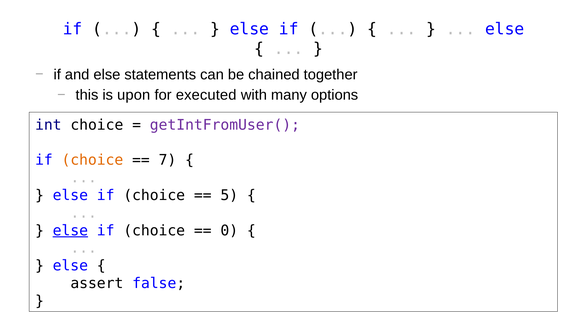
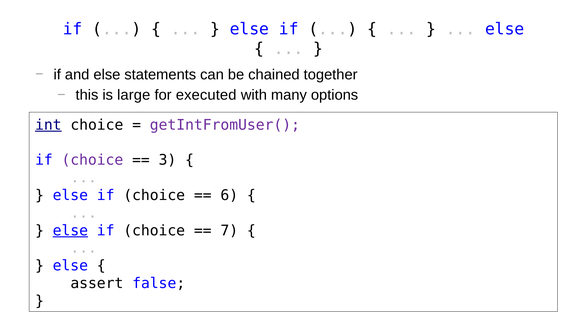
upon: upon -> large (134, 95)
int underline: none -> present (48, 125)
choice colour: orange -> purple (92, 160)
7: 7 -> 3 (167, 160)
5: 5 -> 6 (229, 195)
0: 0 -> 7 (229, 231)
